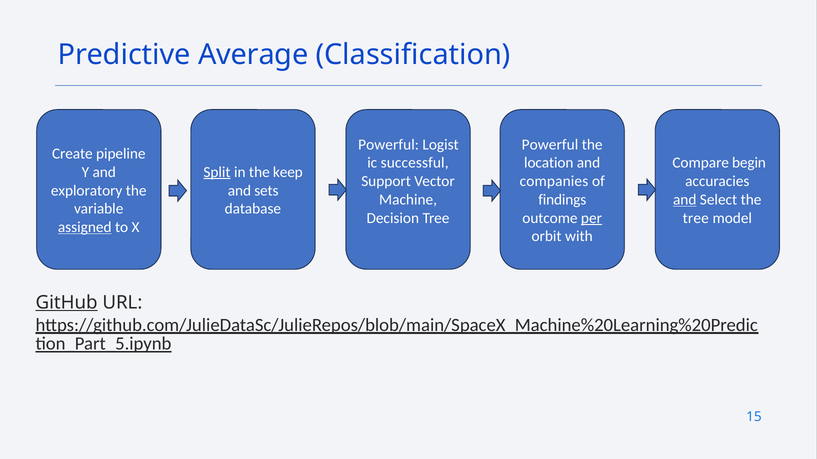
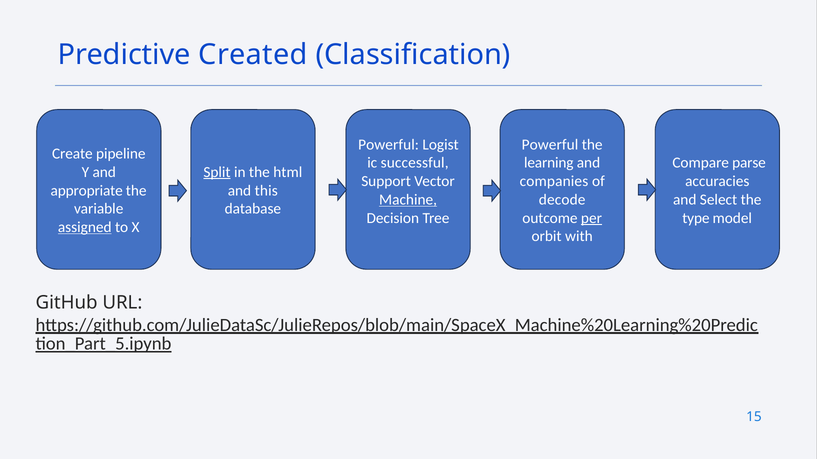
Average: Average -> Created (253, 55)
location: location -> learning (549, 163)
begin: begin -> parse (749, 163)
keep: keep -> html (288, 172)
exploratory: exploratory -> appropriate (87, 191)
sets: sets -> this (266, 191)
Machine underline: none -> present (408, 200)
findings: findings -> decode (562, 200)
and underline: present -> none (685, 200)
tree: tree -> type (696, 218)
GitHub underline: present -> none (67, 303)
